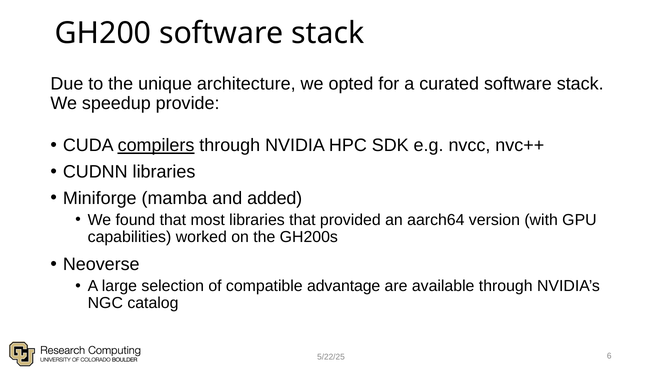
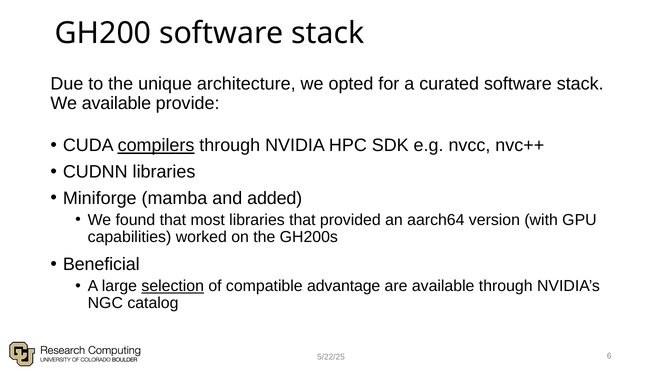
We speedup: speedup -> available (116, 103)
Neoverse: Neoverse -> Beneficial (101, 264)
selection underline: none -> present (173, 285)
